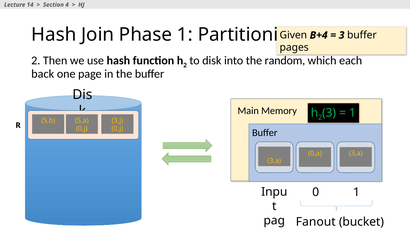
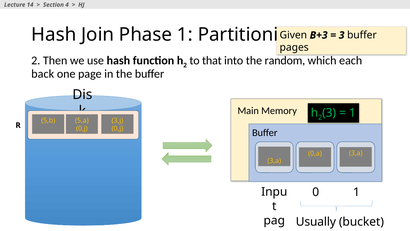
B+4: B+4 -> B+3 (319, 35)
disk: disk -> that (212, 61)
Fanout: Fanout -> Usually (316, 222)
